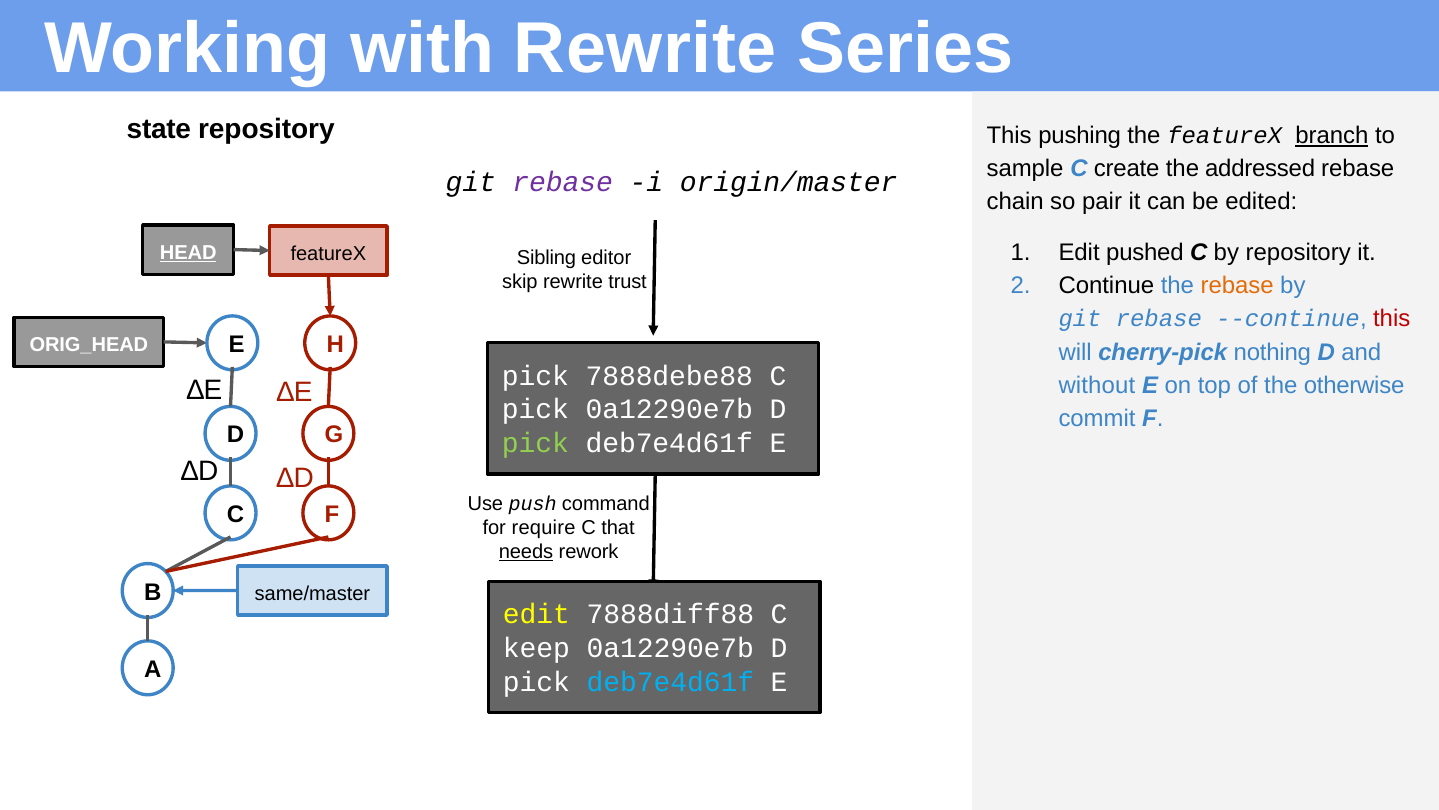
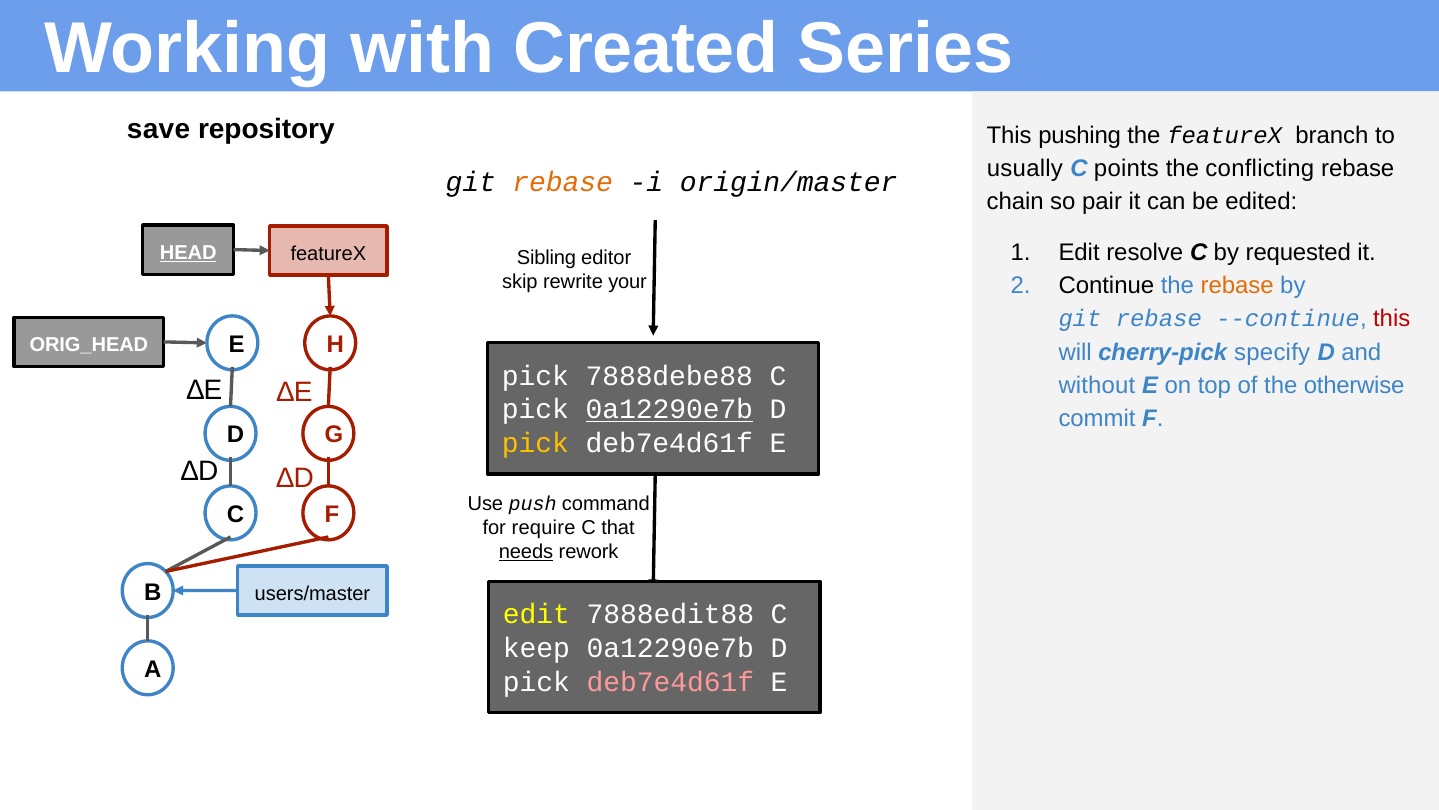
with Rewrite: Rewrite -> Created (646, 49)
state: state -> save (159, 129)
branch underline: present -> none (1332, 136)
sample: sample -> usually (1025, 169)
create: create -> points (1126, 169)
addressed: addressed -> conflicting (1260, 169)
rebase colour: purple -> orange (563, 182)
pushed: pushed -> resolve (1145, 253)
by repository: repository -> requested (1298, 253)
trust: trust -> your (628, 282)
nothing: nothing -> specify (1272, 352)
0a12290e7b underline: none -> present (669, 409)
pick colour: light green -> yellow (535, 443)
same/master: same/master -> users/master (312, 593)
7888diff88: 7888diff88 -> 7888edit88 (670, 614)
deb7e4d61f colour: light blue -> pink (670, 681)
